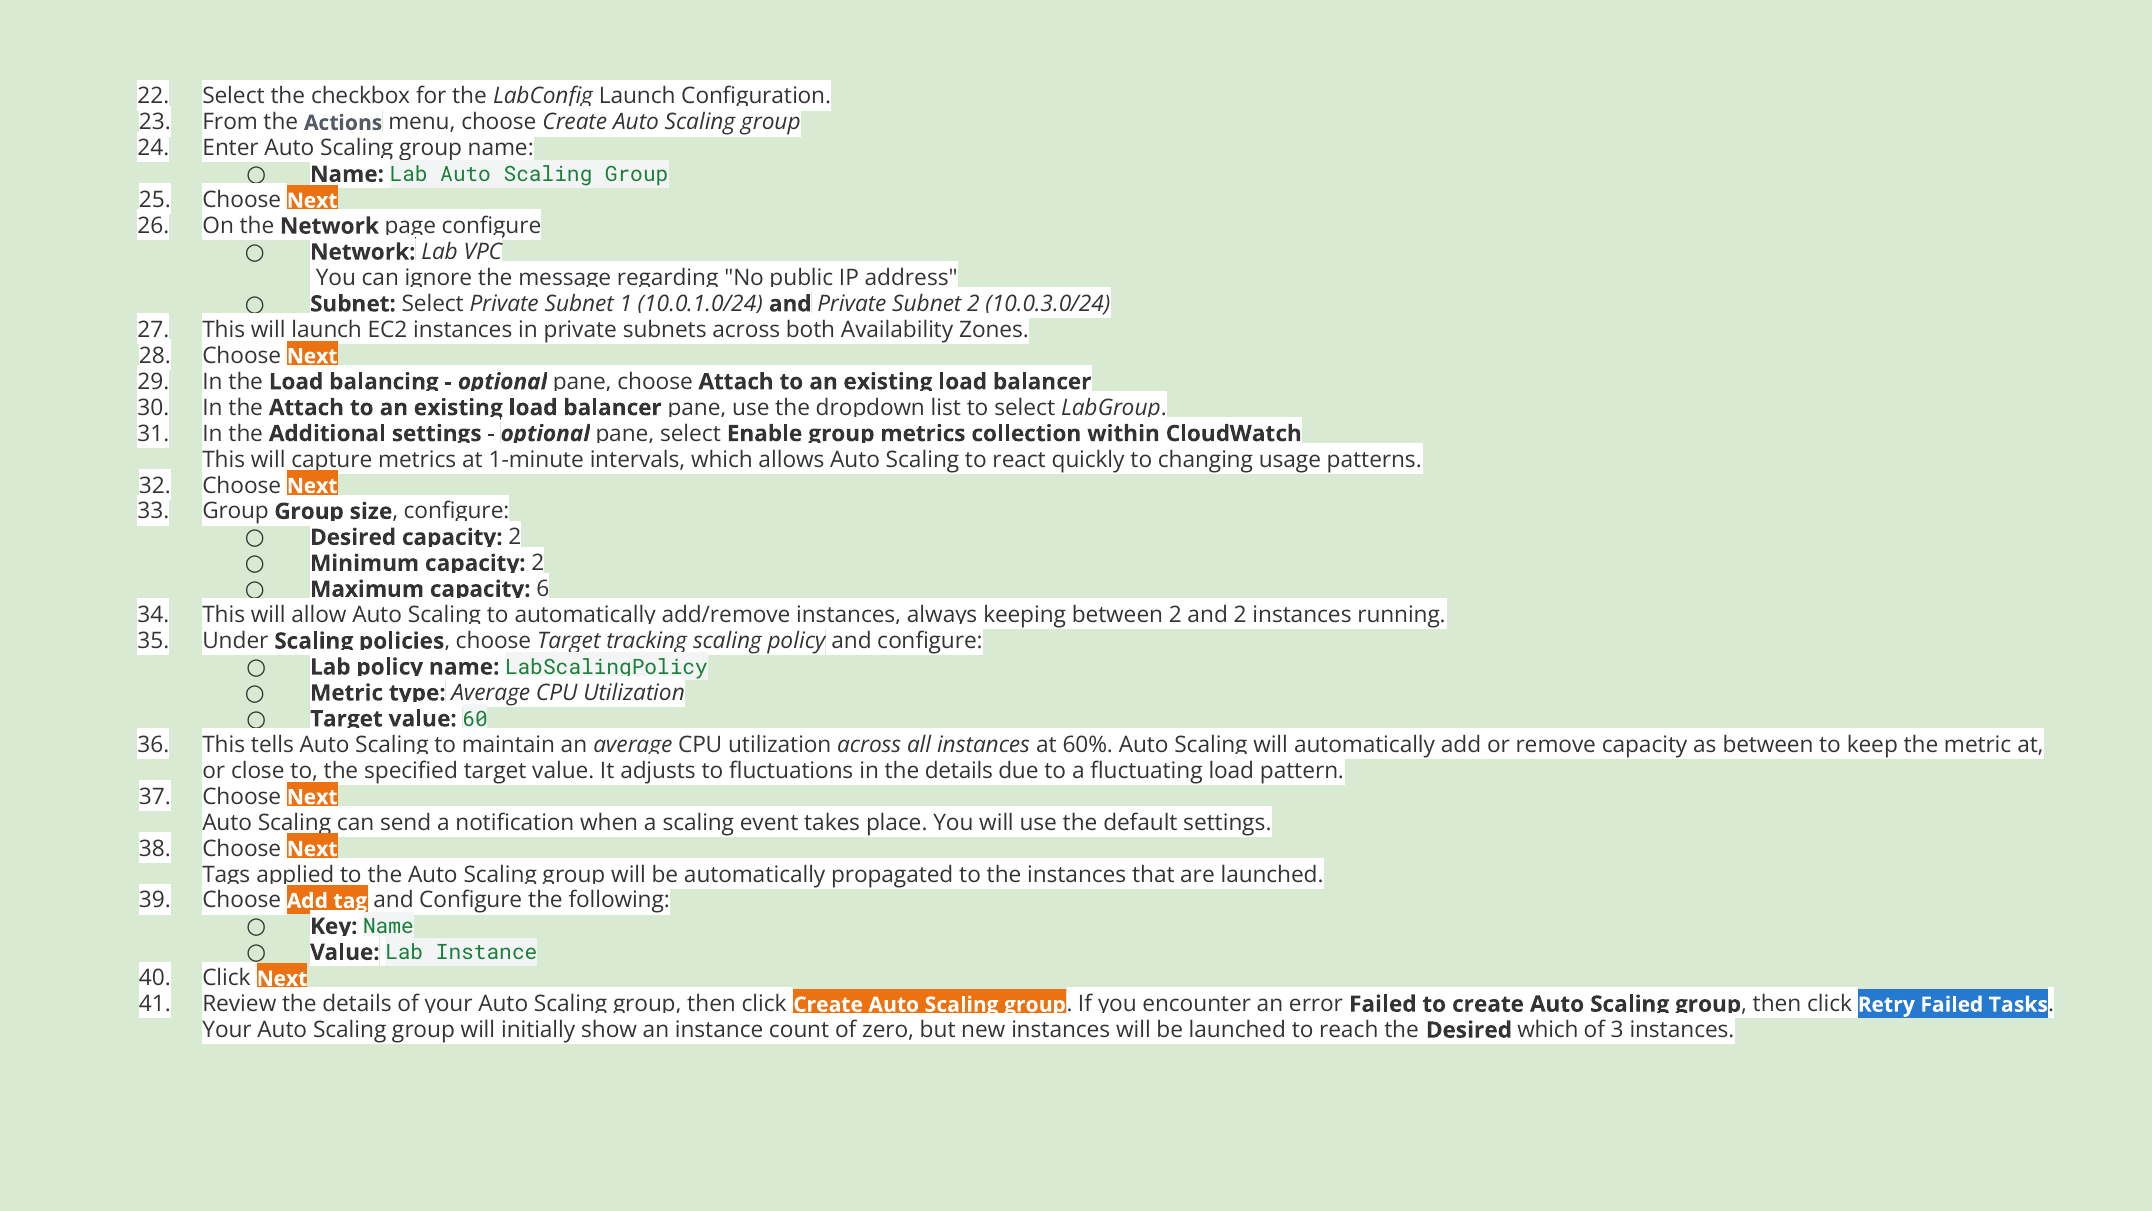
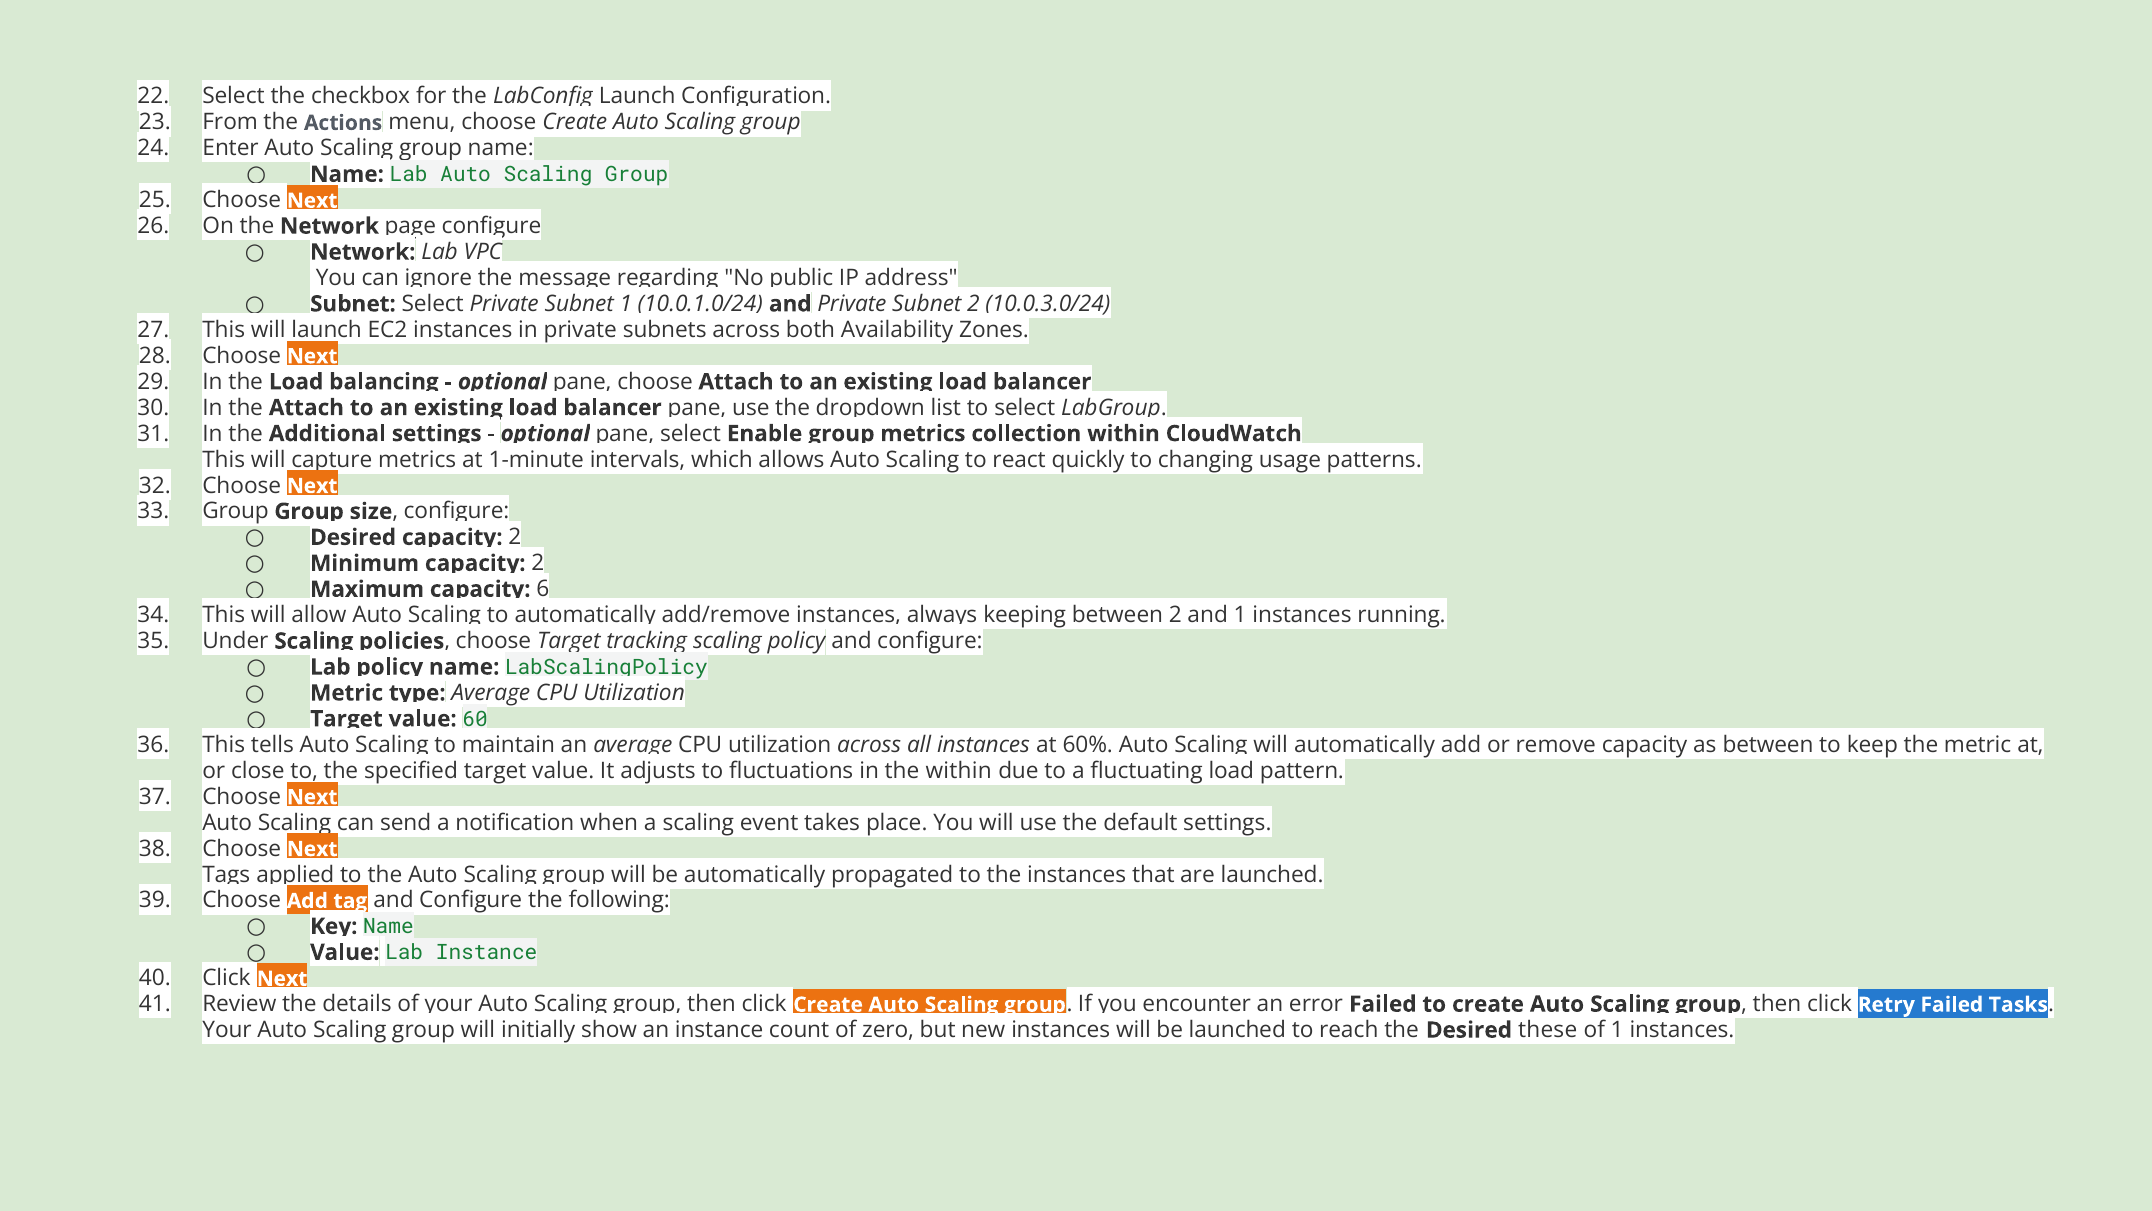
and 2: 2 -> 1 (1240, 615)
in the details: details -> within (959, 771)
Desired which: which -> these (1548, 1030)
of 3: 3 -> 1 (1617, 1030)
